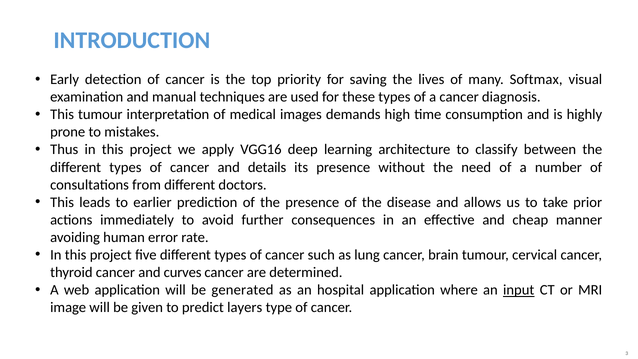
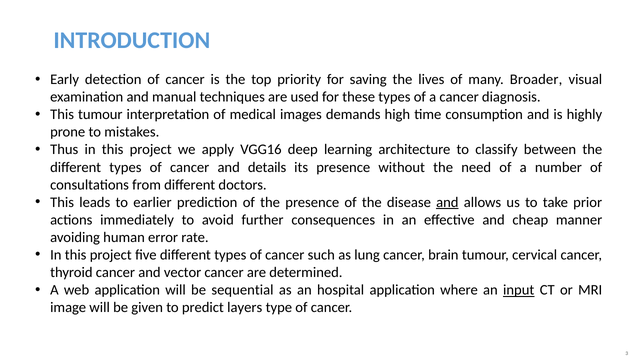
Softmax: Softmax -> Broader (536, 79)
and underline: none -> present (447, 202)
curves: curves -> vector (183, 272)
generated: generated -> sequential (243, 290)
